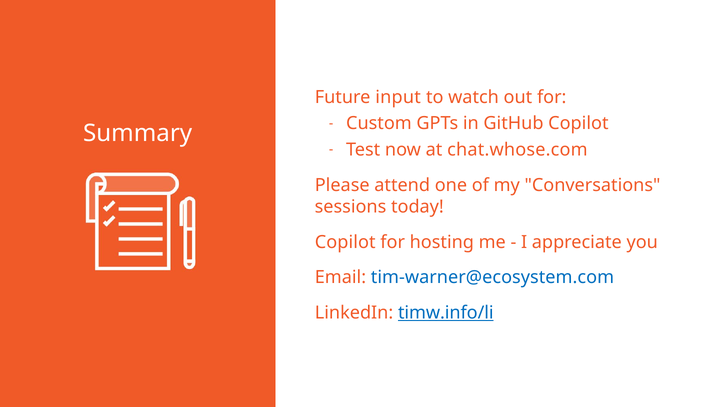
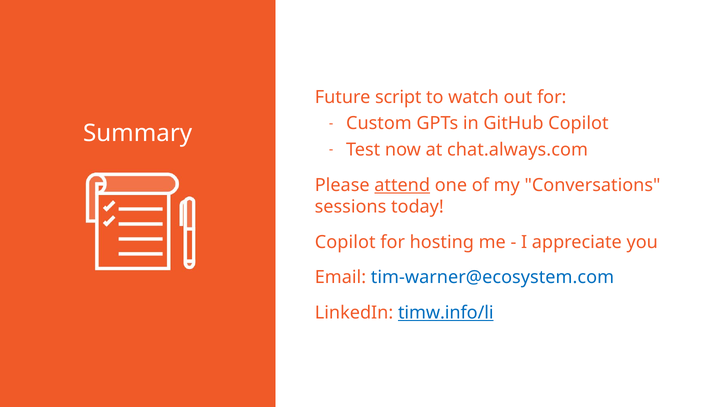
input: input -> script (398, 97)
chat.whose.com: chat.whose.com -> chat.always.com (518, 150)
attend underline: none -> present (402, 185)
